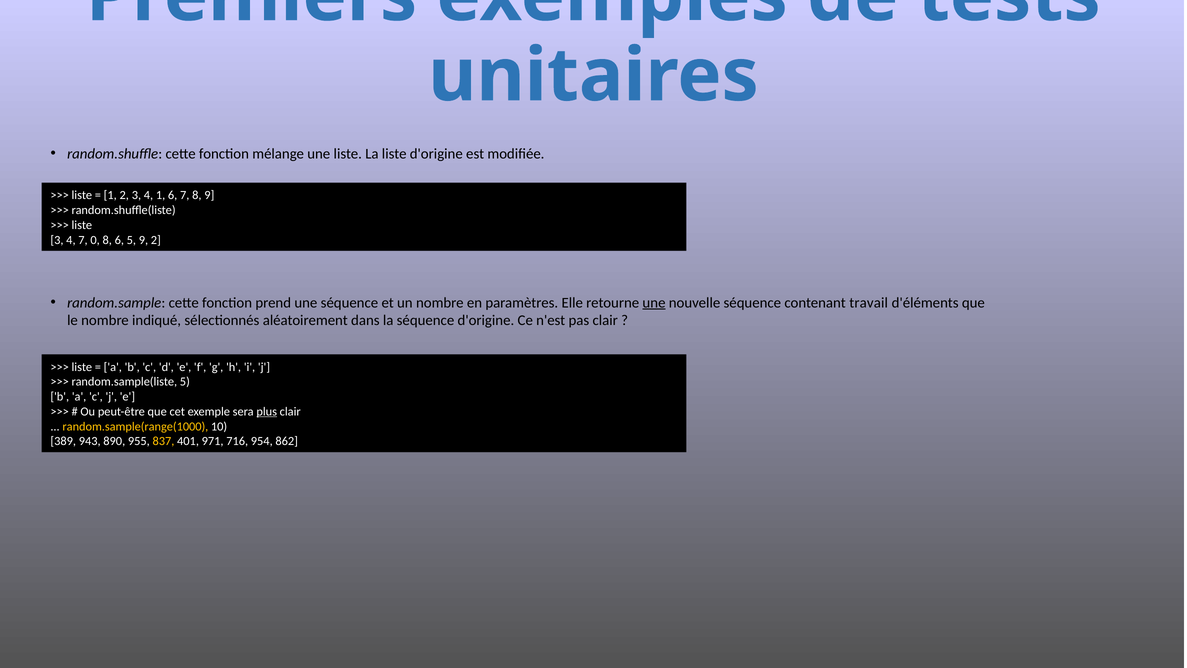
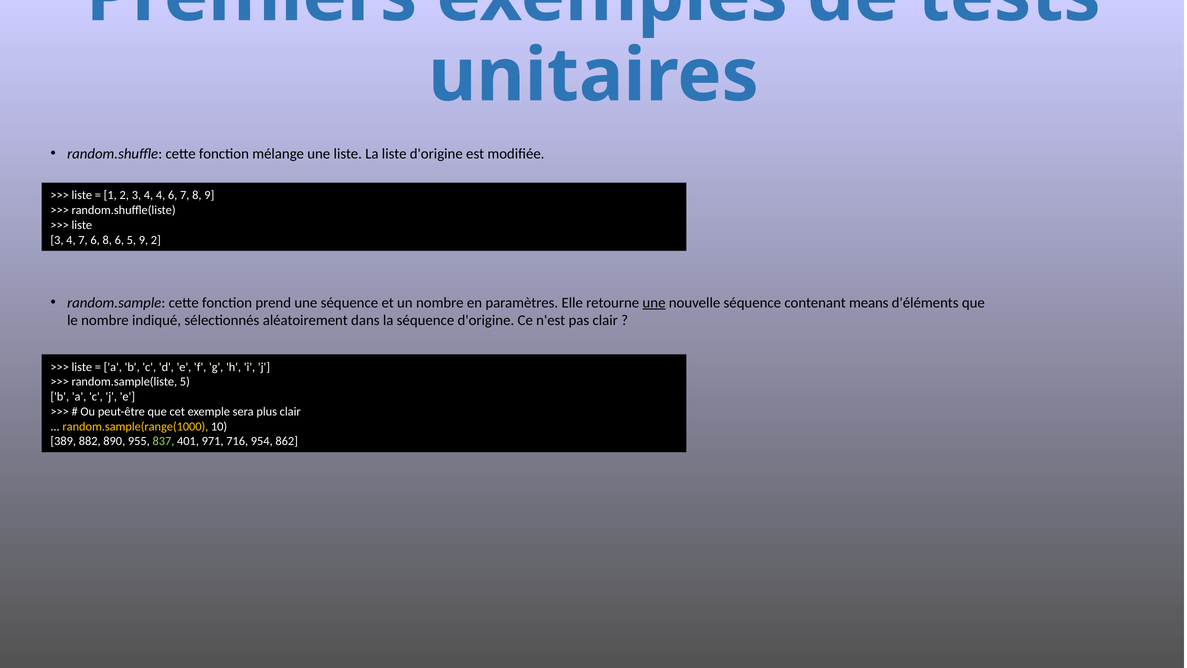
4 1: 1 -> 4 (161, 195)
7 0: 0 -> 6 (95, 240)
travail: travail -> means (869, 303)
plus underline: present -> none (267, 411)
943: 943 -> 882 (90, 441)
837 colour: yellow -> light green (163, 441)
